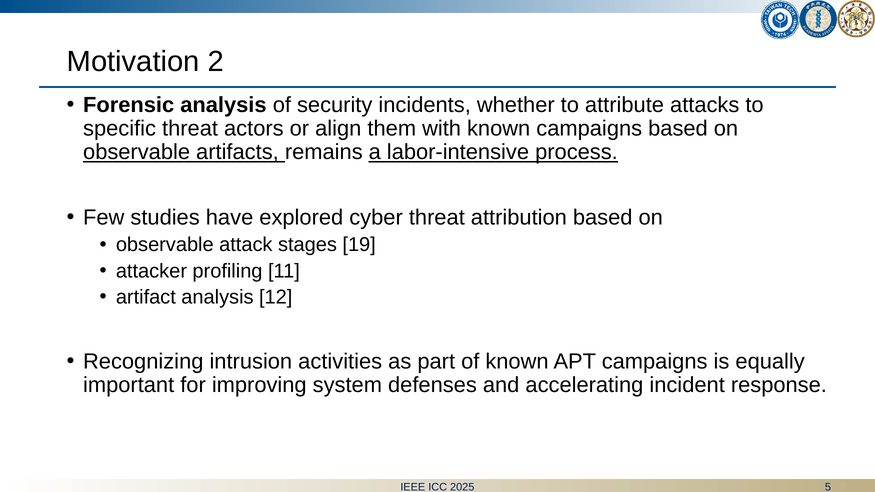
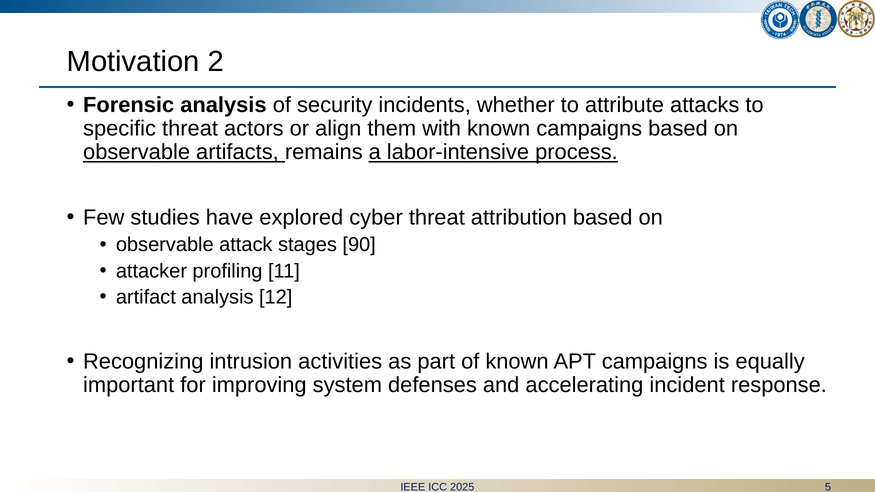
19: 19 -> 90 (359, 245)
